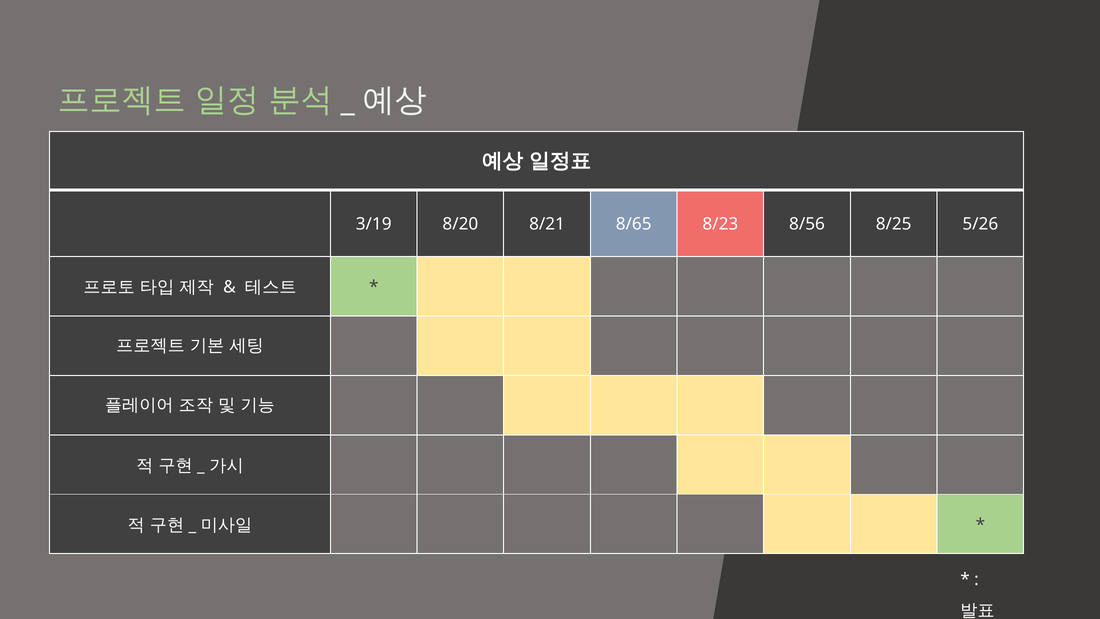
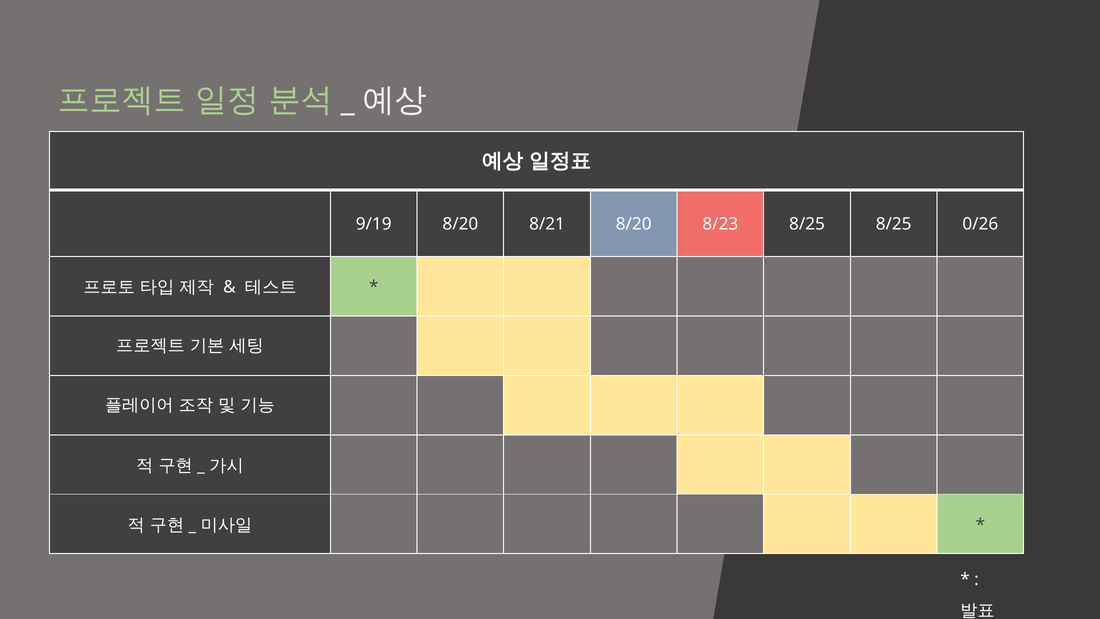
3/19: 3/19 -> 9/19 (374, 224)
8/21 8/65: 8/65 -> 8/20 (634, 224)
8/23 8/56: 8/56 -> 8/25 (807, 224)
5/26: 5/26 -> 0/26 (980, 224)
